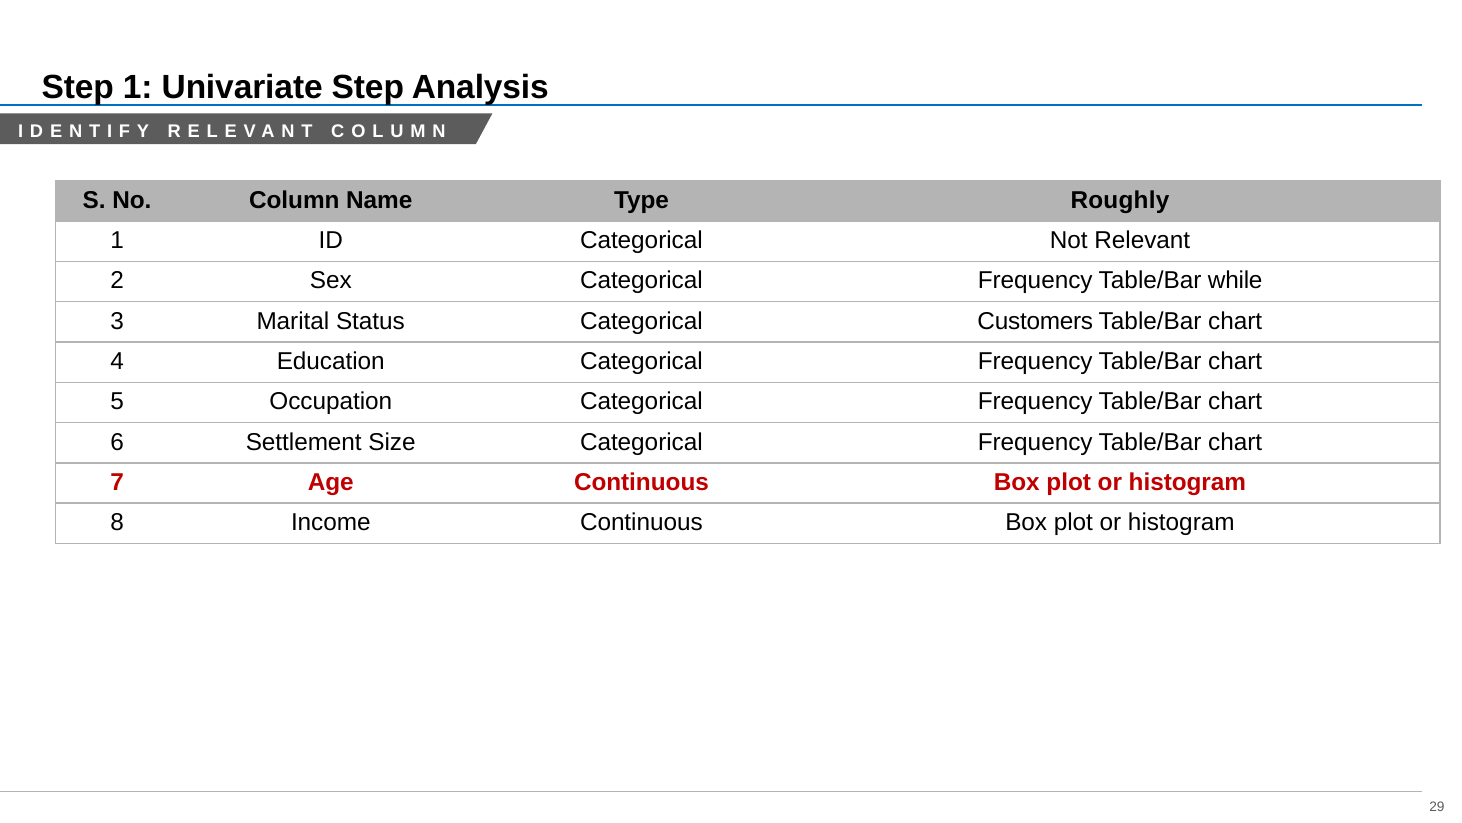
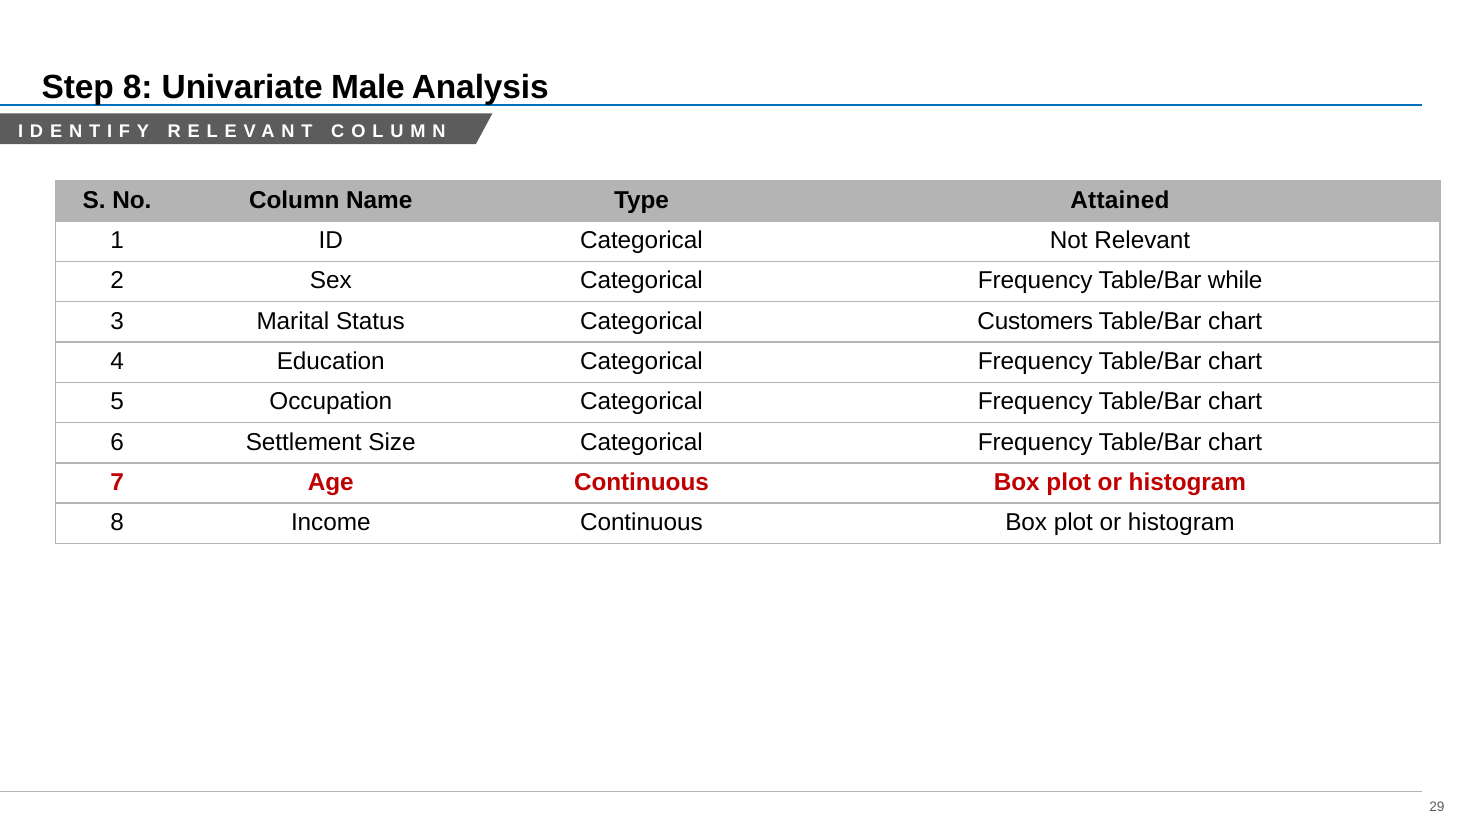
Step 1: 1 -> 8 (138, 87)
Univariate Step: Step -> Male (368, 87)
Roughly: Roughly -> Attained (1120, 200)
